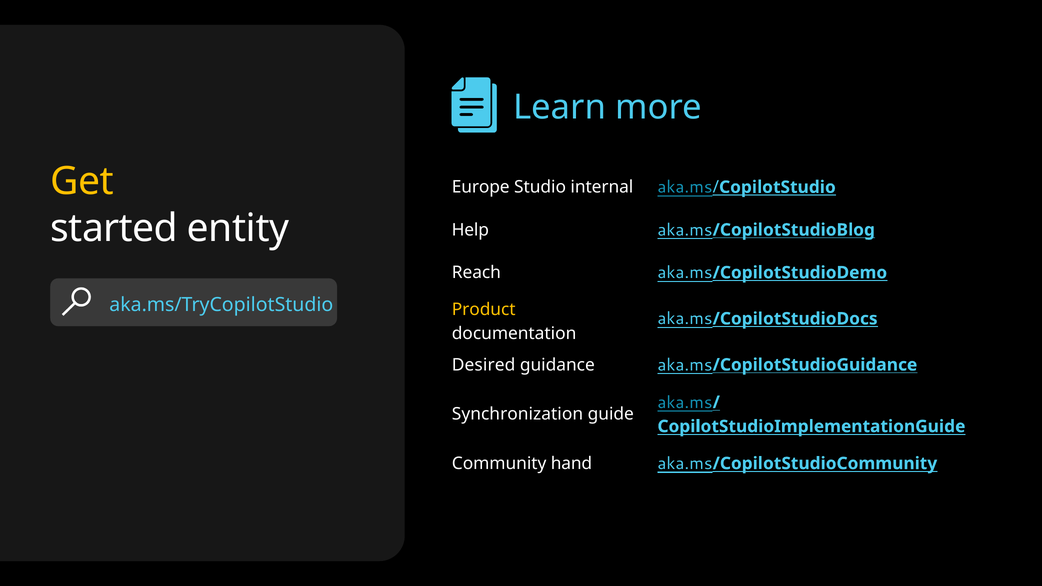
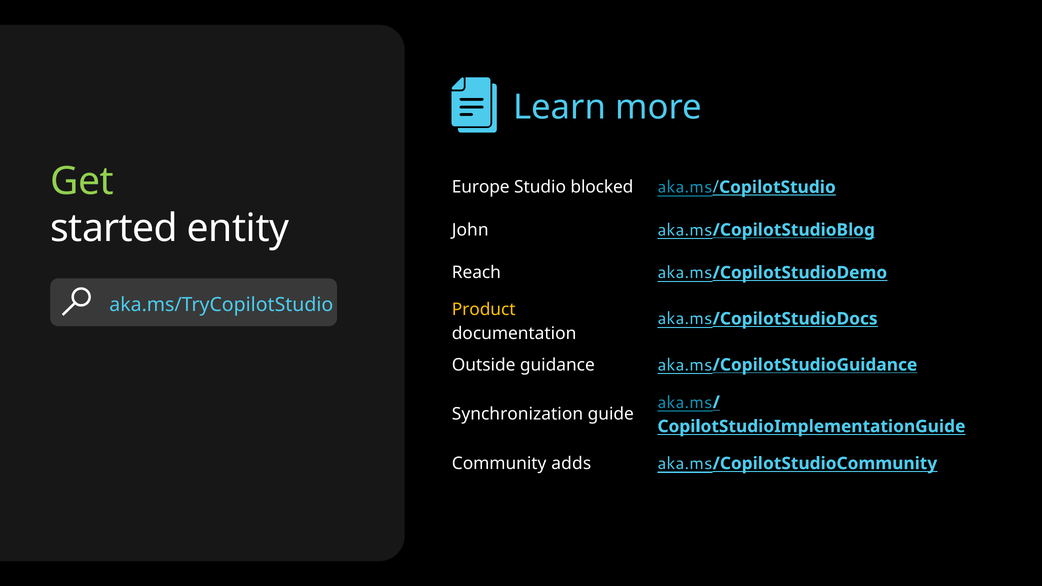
Get colour: yellow -> light green (82, 182)
internal: internal -> blocked (602, 187)
Help: Help -> John (470, 230)
Desired: Desired -> Outside (484, 365)
hand: hand -> adds (571, 464)
